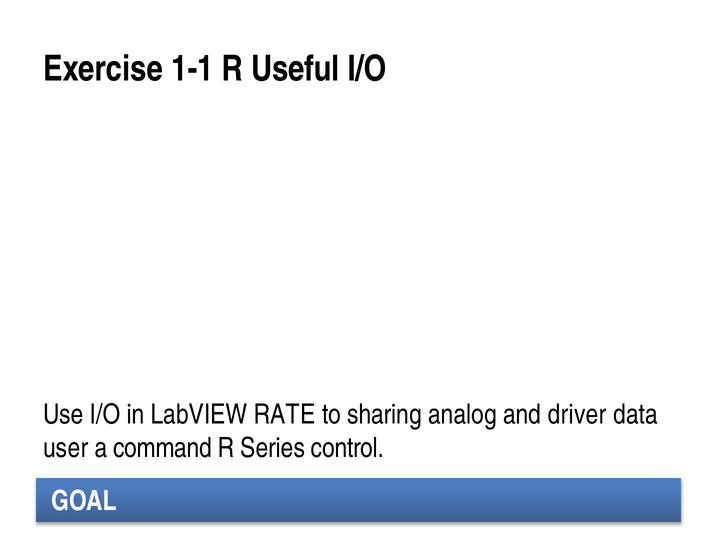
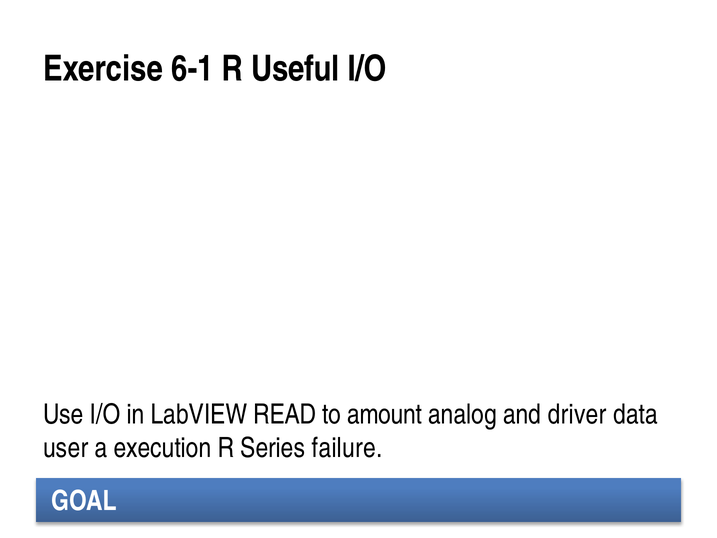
1-1: 1-1 -> 6-1 (192, 69)
RATE: RATE -> READ (285, 414)
sharing: sharing -> amount (385, 414)
command: command -> execution (163, 448)
control: control -> failure (347, 448)
